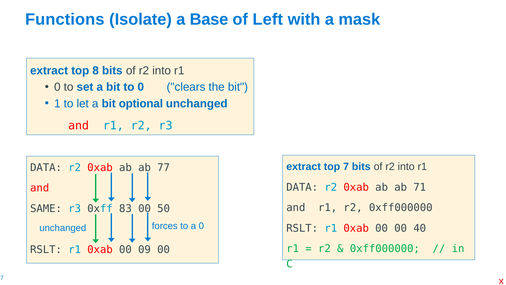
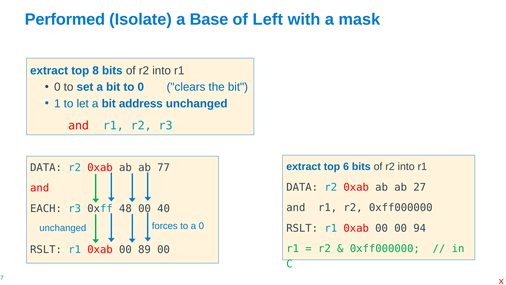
Functions: Functions -> Performed (65, 20)
optional: optional -> address (141, 104)
7: 7 -> 6 (346, 167)
71: 71 -> 27 (420, 187)
SAME: SAME -> EACH (46, 208)
83: 83 -> 48 (125, 208)
50: 50 -> 40 (164, 208)
40: 40 -> 94 (420, 228)
09: 09 -> 89 (144, 249)
